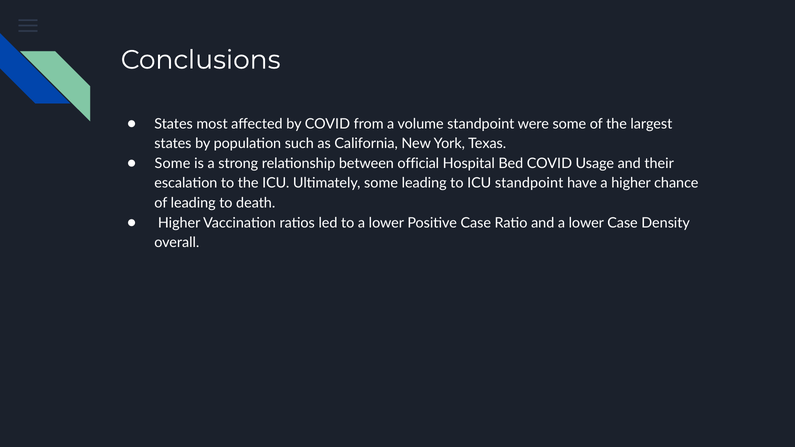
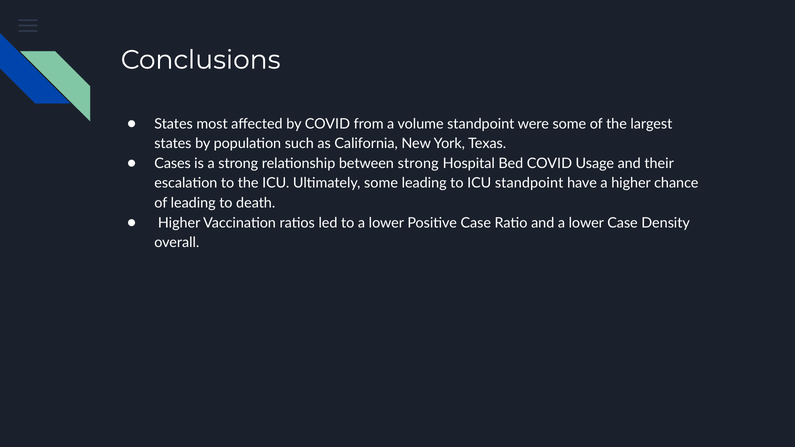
Some: Some -> Cases (173, 163)
between official: official -> strong (418, 163)
